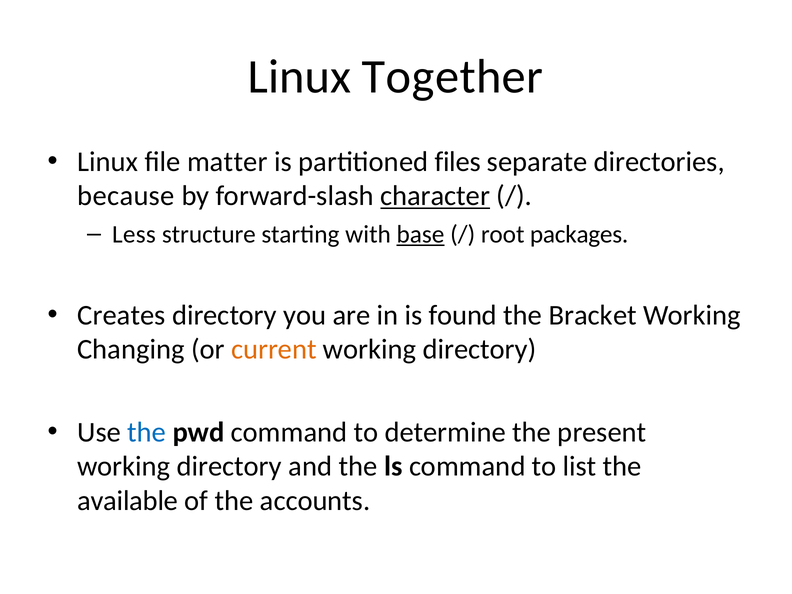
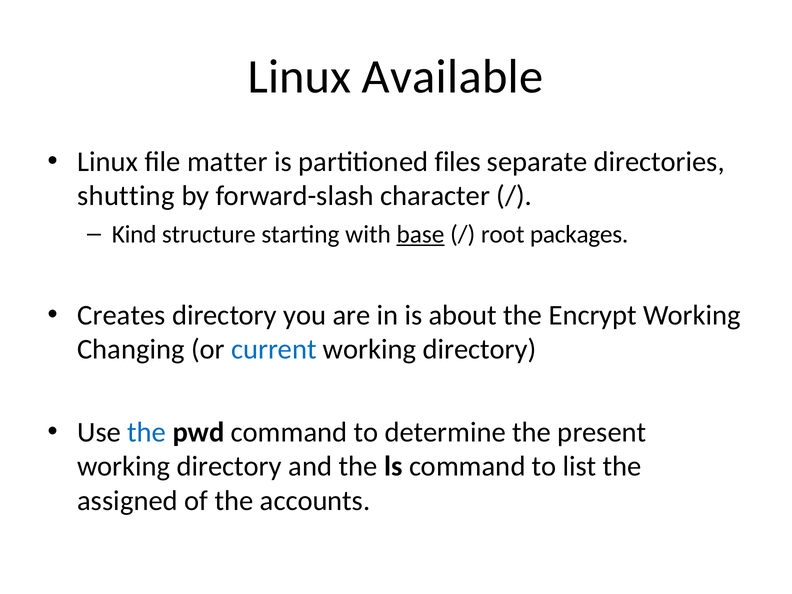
Together: Together -> Available (453, 77)
because: because -> shutting (126, 196)
character underline: present -> none (435, 196)
Less: Less -> Kind (134, 234)
found: found -> about (463, 315)
Bracket: Bracket -> Encrypt (593, 315)
current colour: orange -> blue (274, 350)
available: available -> assigned (128, 501)
